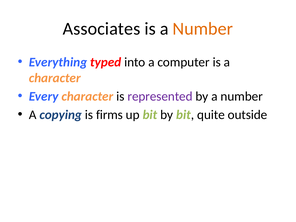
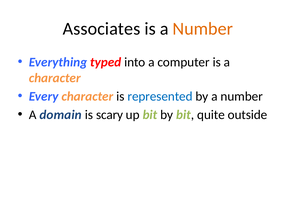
represented colour: purple -> blue (160, 96)
copying: copying -> domain (61, 115)
firms: firms -> scary (110, 115)
